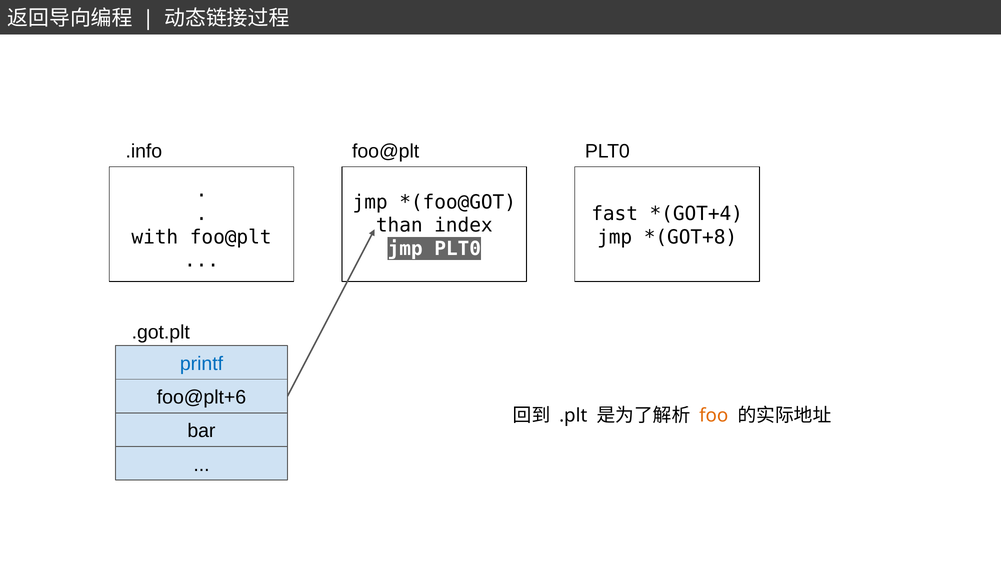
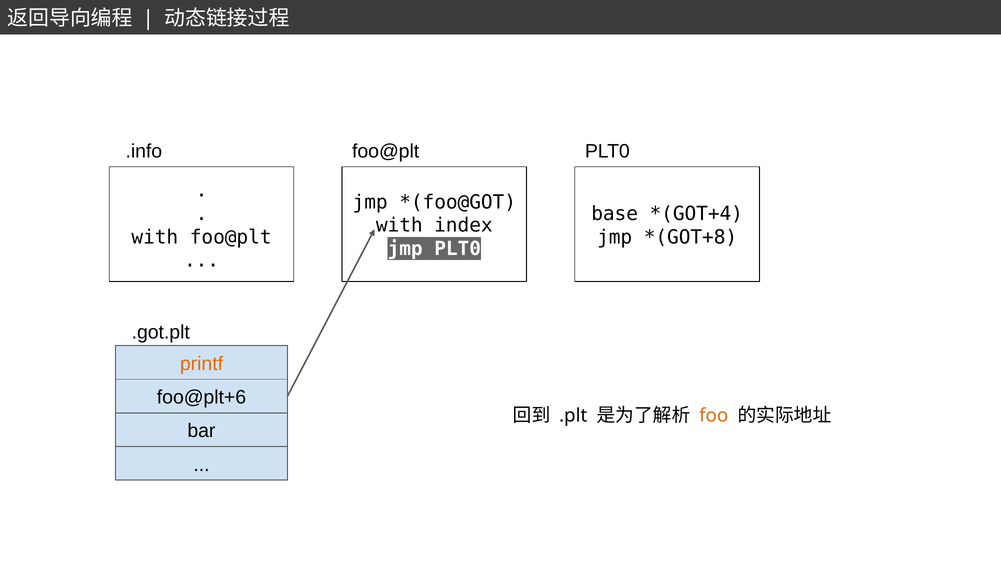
fast: fast -> base (615, 214)
than: than -> with (399, 226)
printf colour: blue -> orange (201, 364)
